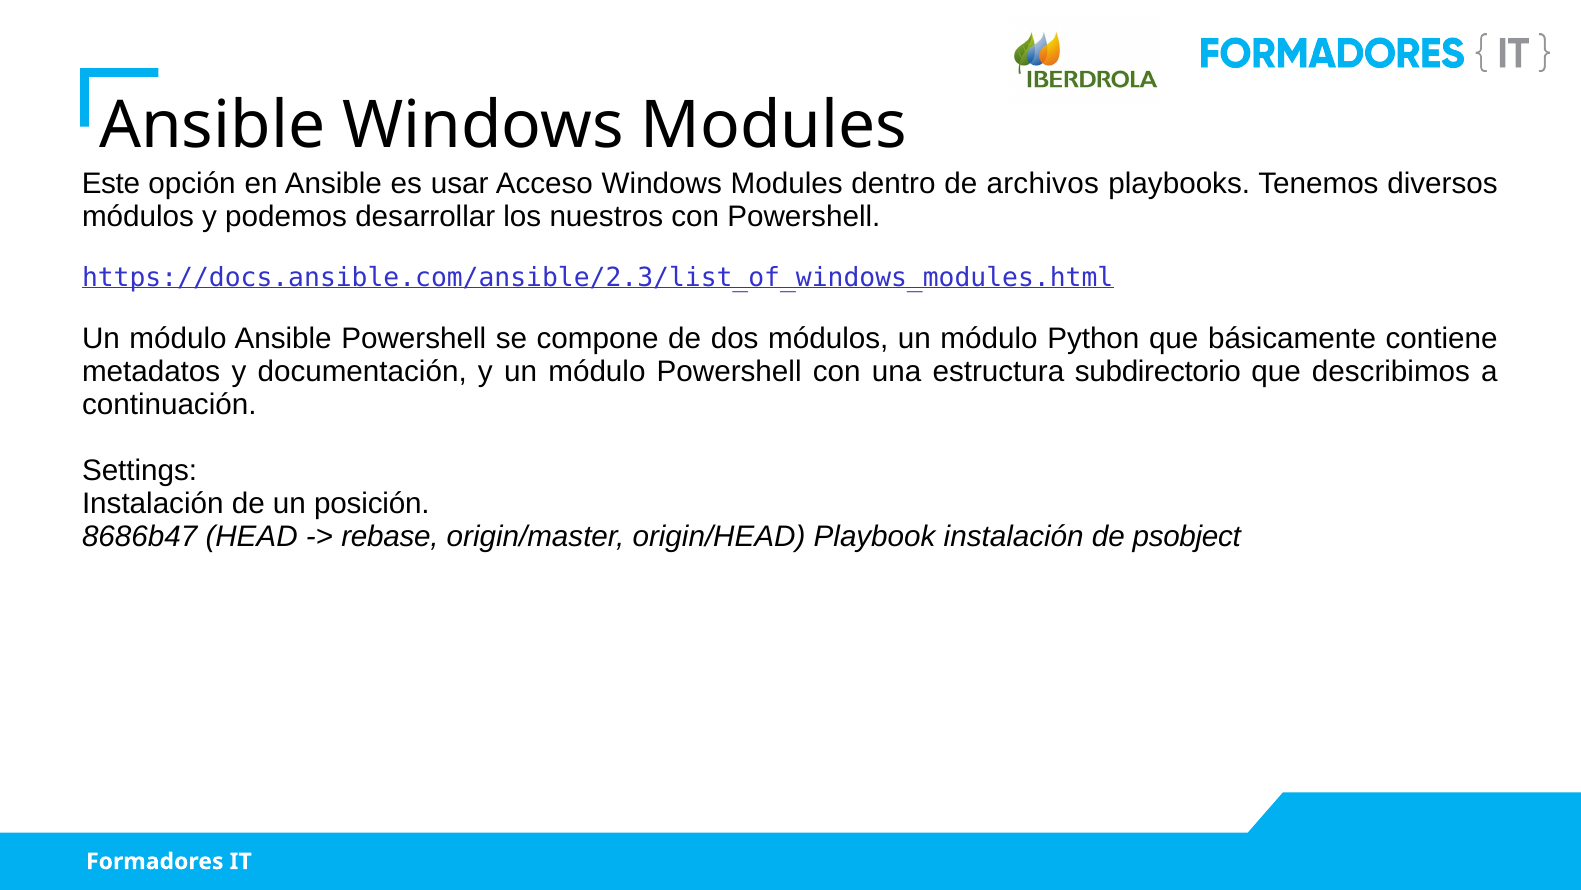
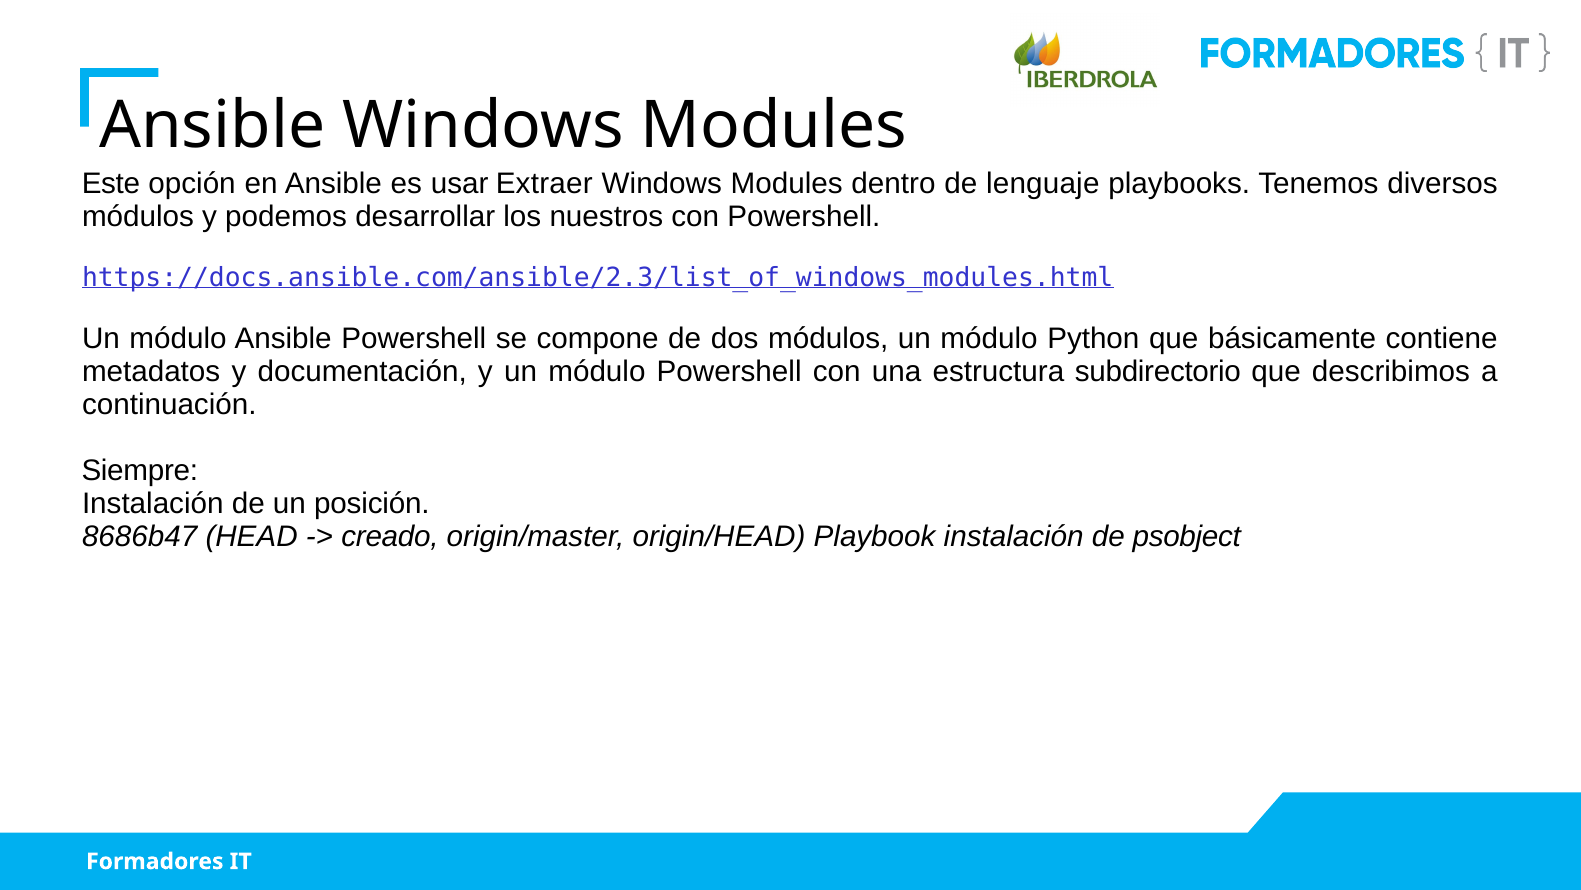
Acceso: Acceso -> Extraer (544, 184)
archivos: archivos -> lenguaje (1043, 184)
Settings: Settings -> Siempre (140, 471)
rebase: rebase -> creado (390, 537)
